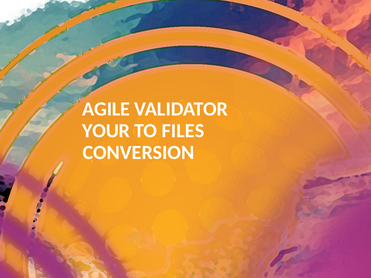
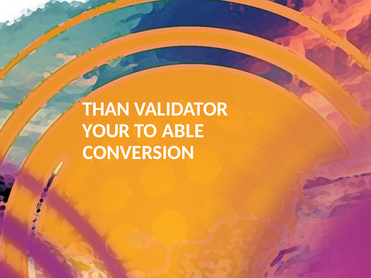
AGILE: AGILE -> THAN (106, 109)
FILES: FILES -> ABLE (183, 131)
